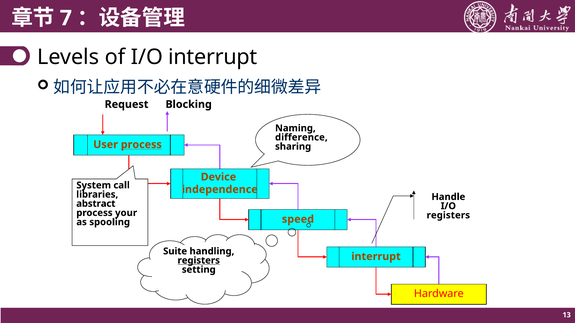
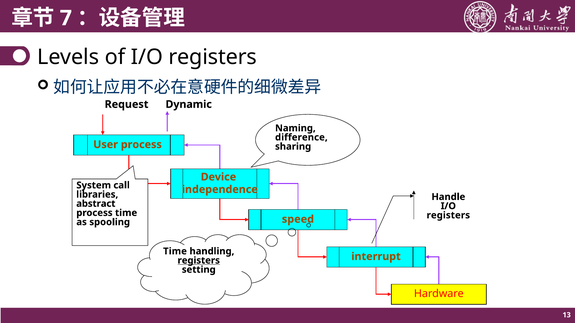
of I/O interrupt: interrupt -> registers (213, 57)
Blocking: Blocking -> Dynamic (189, 104)
process underline: present -> none (141, 145)
process your: your -> time (126, 213)
Suite: Suite -> Time (175, 252)
